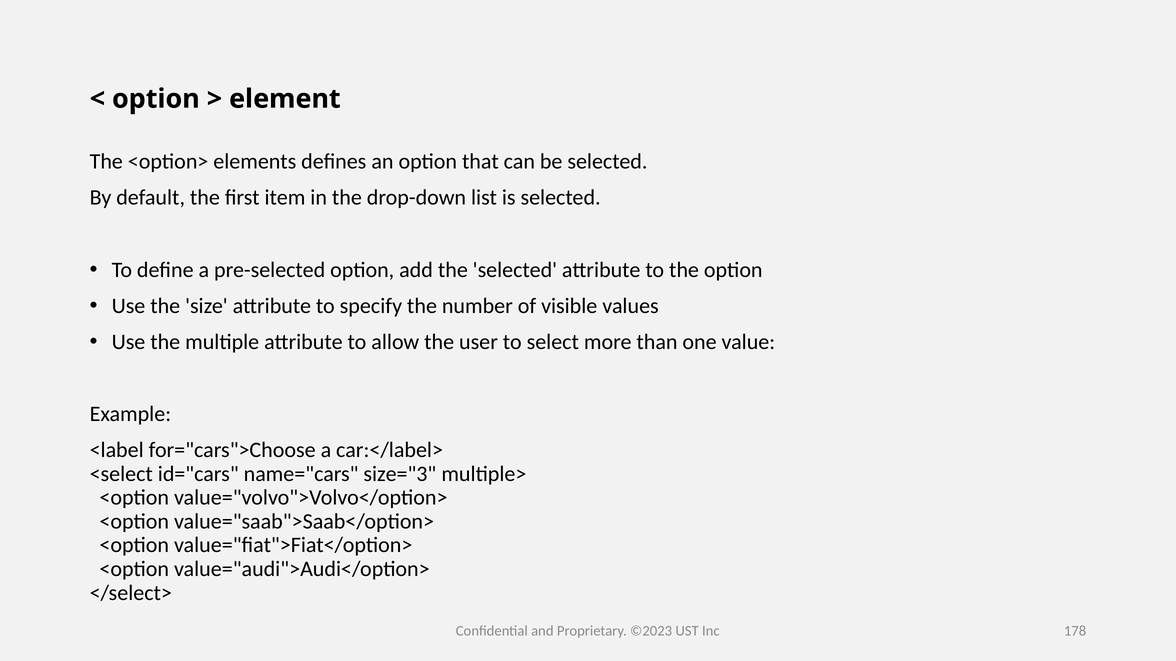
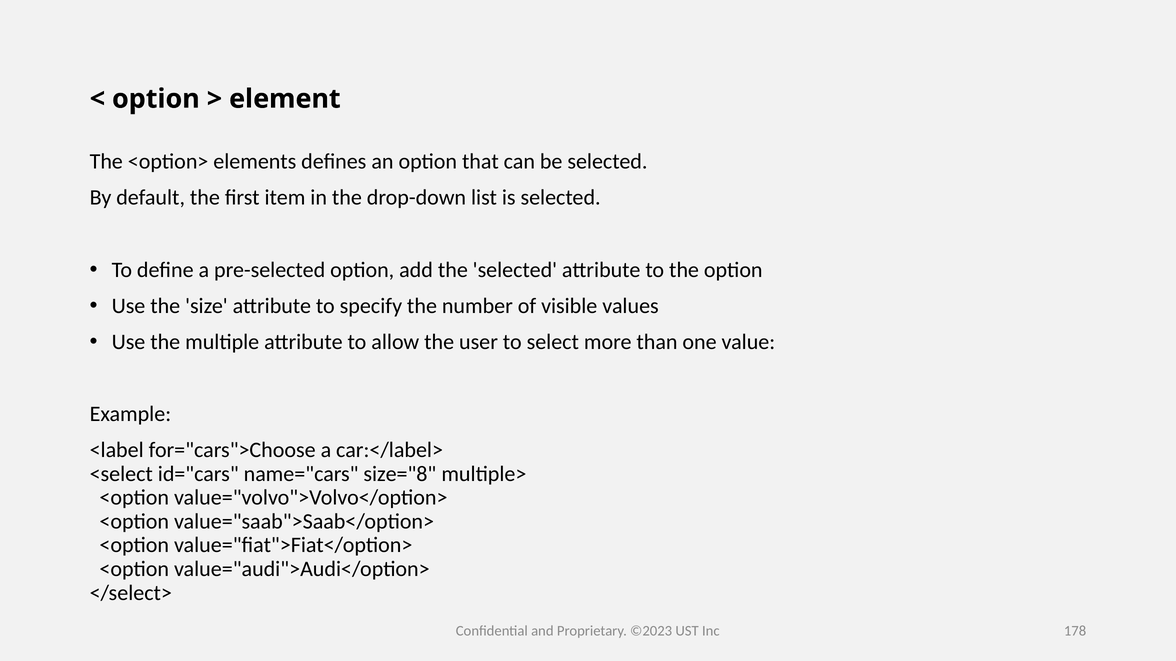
size="3: size="3 -> size="8 (400, 474)
